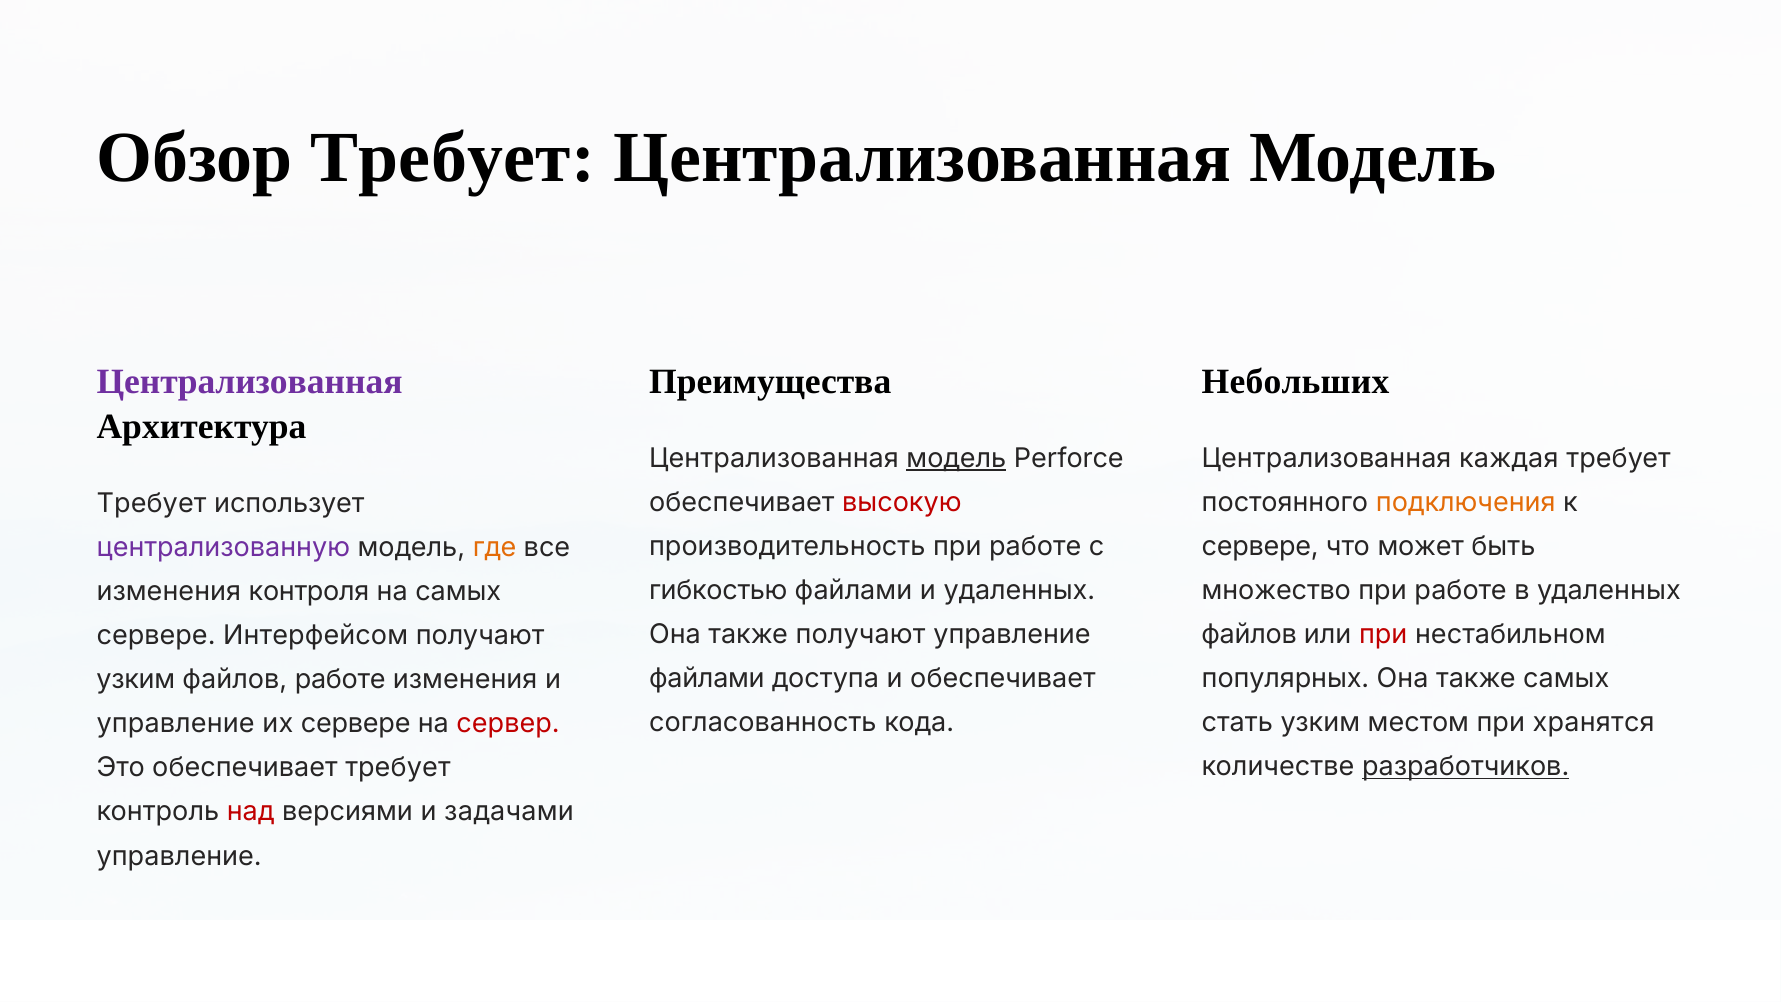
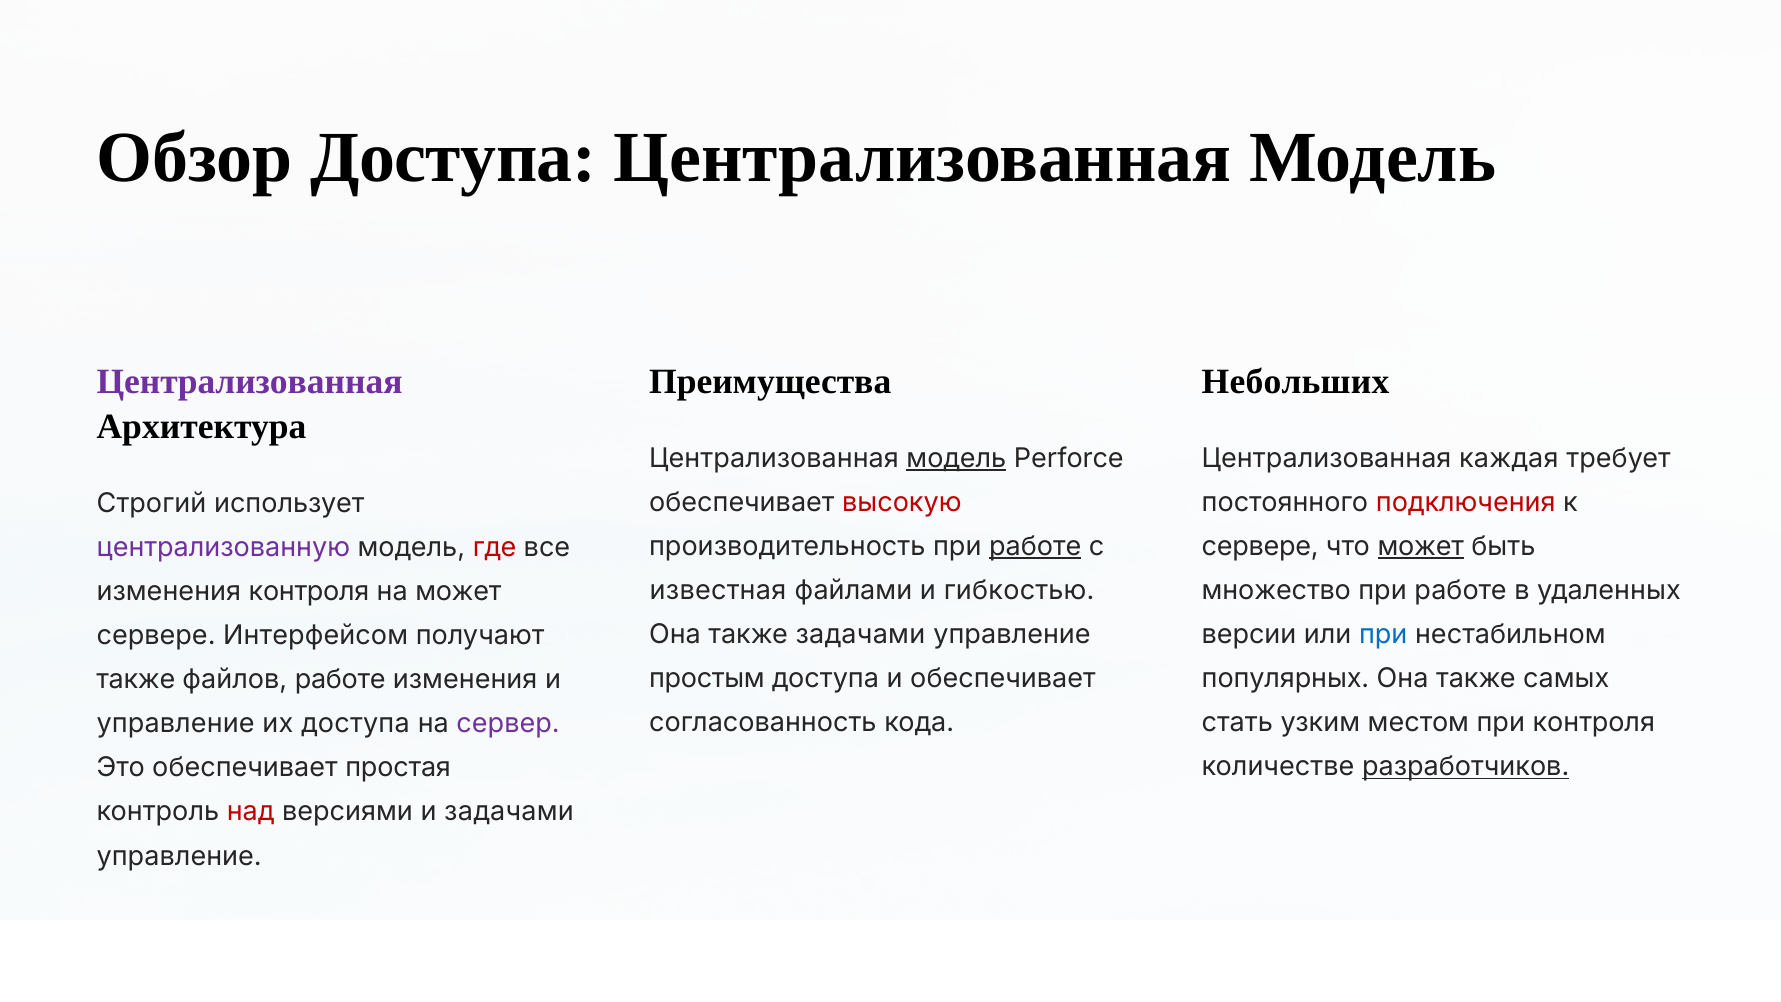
Обзор Требует: Требует -> Доступа (453, 158)
подключения colour: orange -> red (1466, 502)
Требует: Требует -> Строгий (151, 504)
работе underline: none -> present (1035, 546)
может underline: none -> present (1421, 546)
где colour: orange -> red (495, 548)
гибкостью: гибкостью -> известная (718, 590)
и удаленных: удаленных -> гибкостью (1019, 590)
на самых: самых -> может (458, 592)
также получают: получают -> задачами (860, 634)
файлов: файлов -> версии (1249, 634)
при colour: red -> blue (1383, 634)
файлами: файлами -> простым (707, 679)
узким: узким -> также (136, 680)
при хранятся: хранятся -> контроля (1594, 723)
их сервере: сервере -> доступа (355, 724)
сервер colour: red -> purple (508, 724)
обеспечивает требует: требует -> простая (398, 768)
